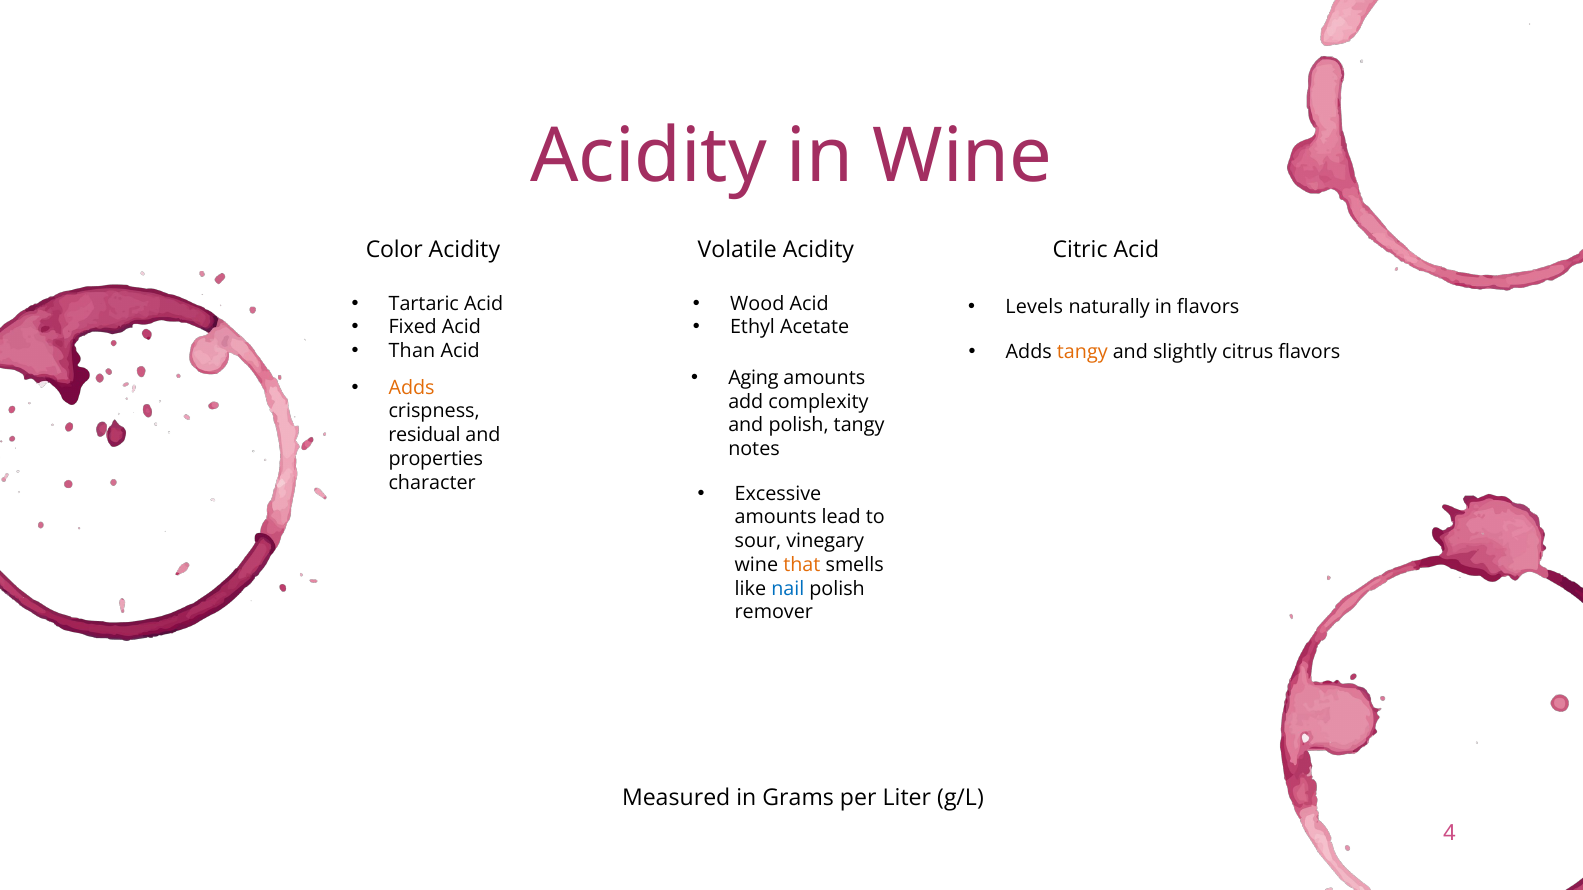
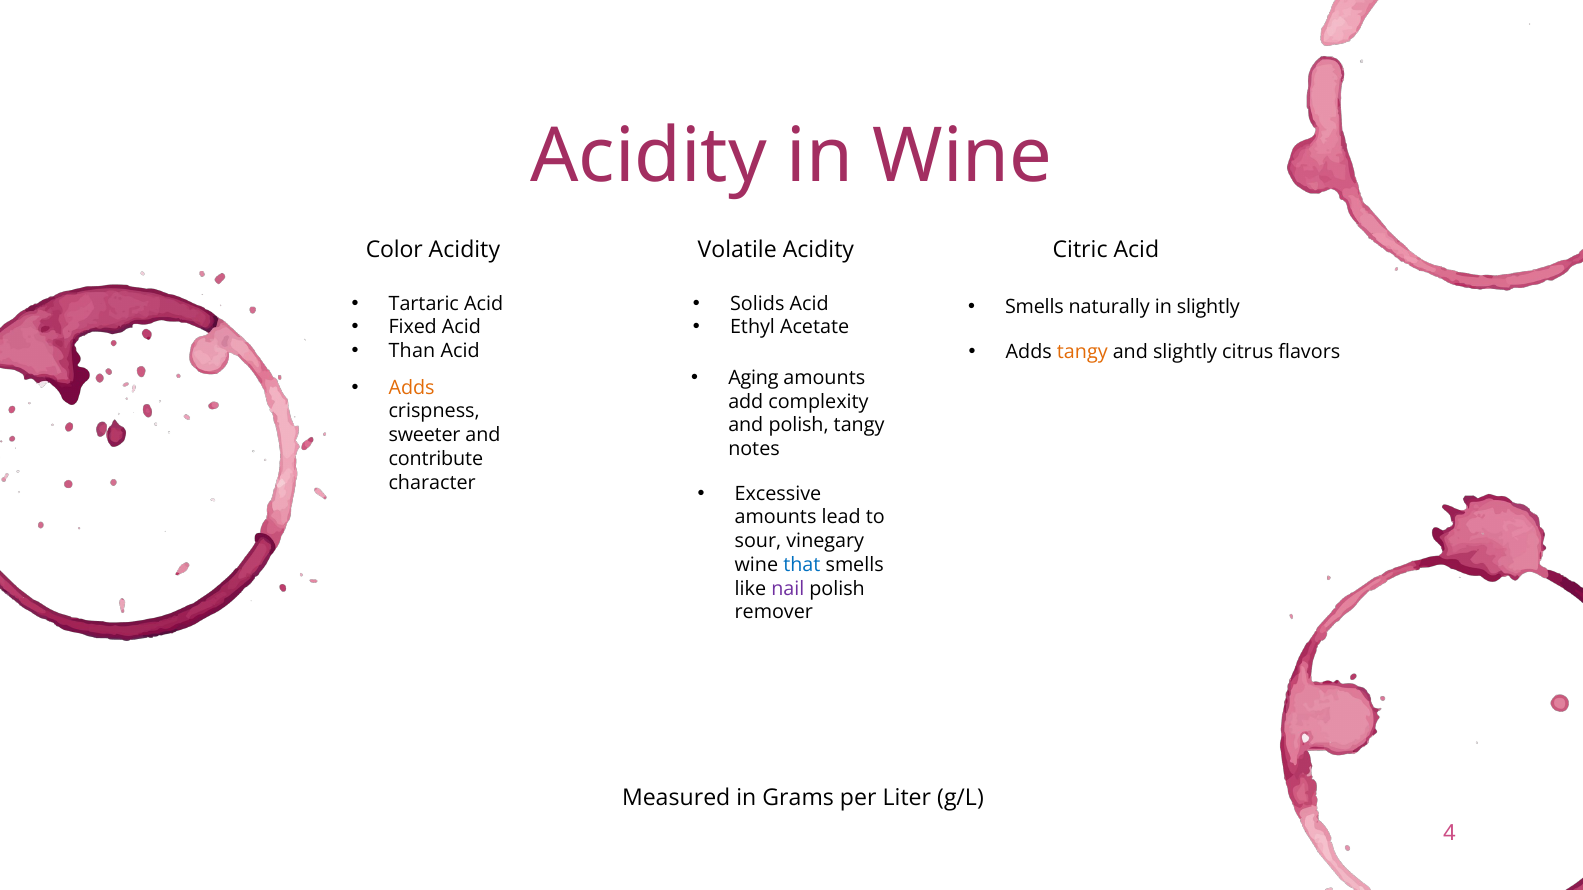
Wood: Wood -> Solids (757, 304)
Levels: Levels -> Smells (1034, 307)
in flavors: flavors -> slightly (1208, 307)
residual: residual -> sweeter (425, 435)
properties: properties -> contribute (436, 459)
that colour: orange -> blue (802, 565)
nail colour: blue -> purple (788, 589)
